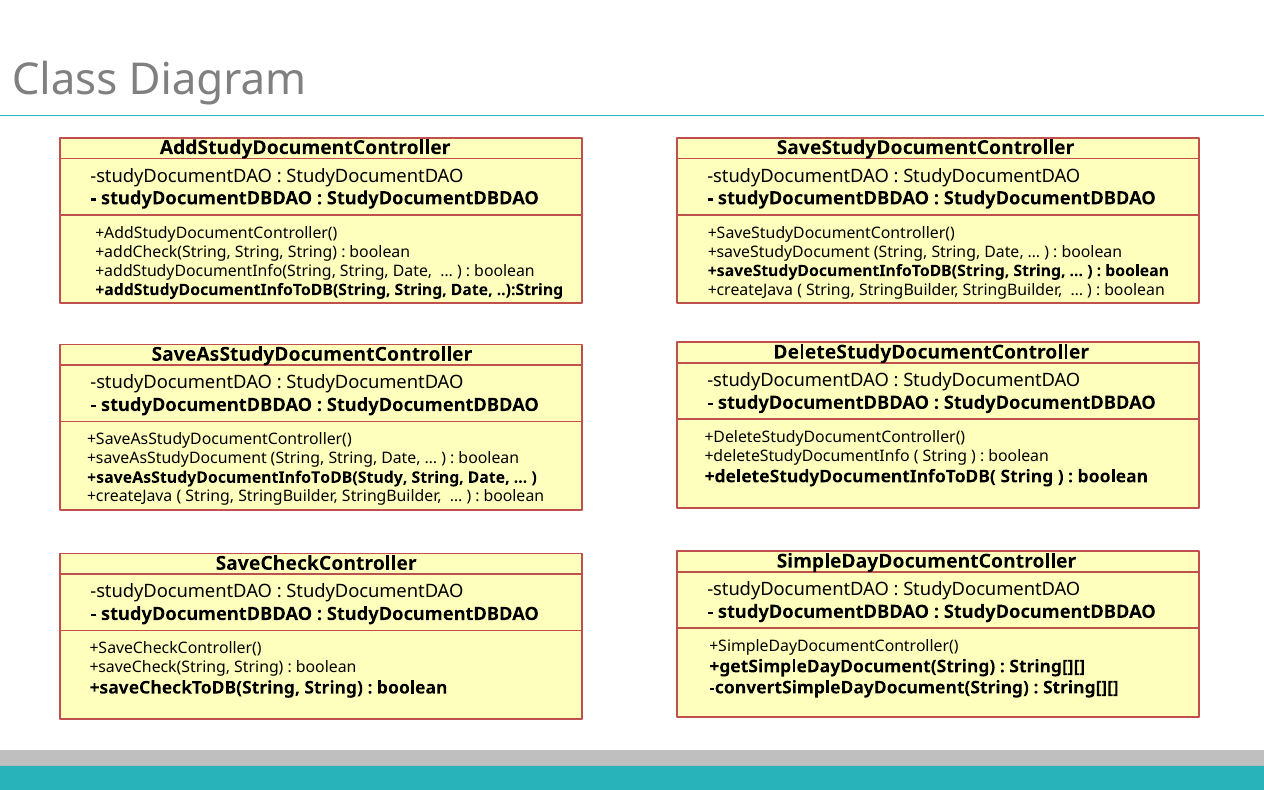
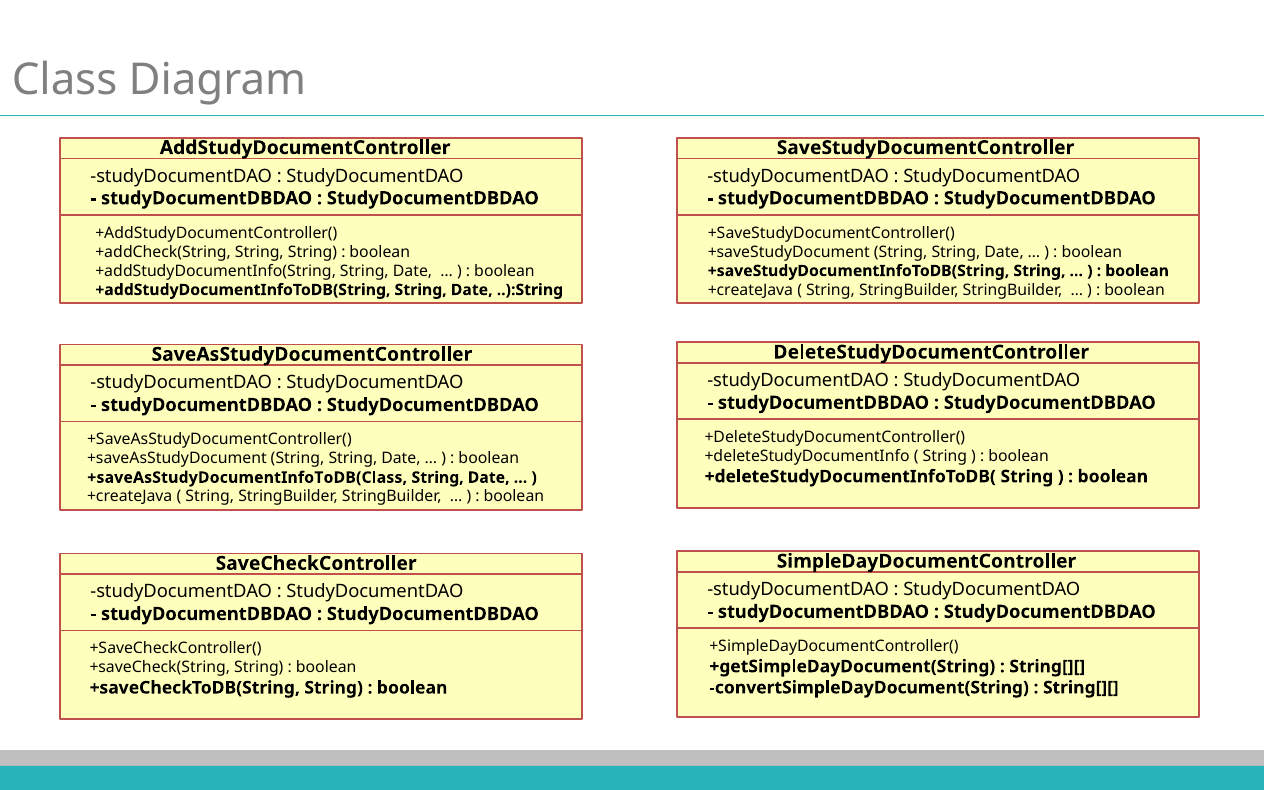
+saveAsStudyDocumentInfoToDB(Study: +saveAsStudyDocumentInfoToDB(Study -> +saveAsStudyDocumentInfoToDB(Class (247, 478)
